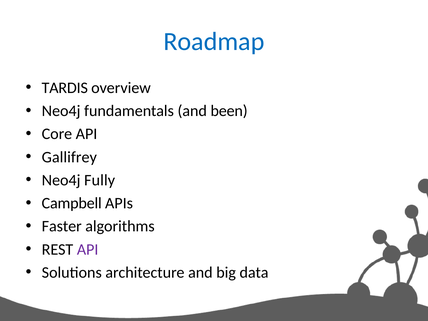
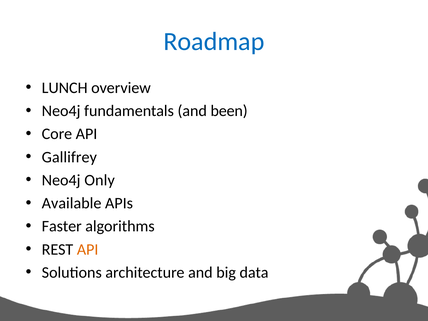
TARDIS: TARDIS -> LUNCH (65, 88)
Fully: Fully -> Only (100, 180)
Campbell: Campbell -> Available (72, 203)
API colour: purple -> orange (88, 249)
